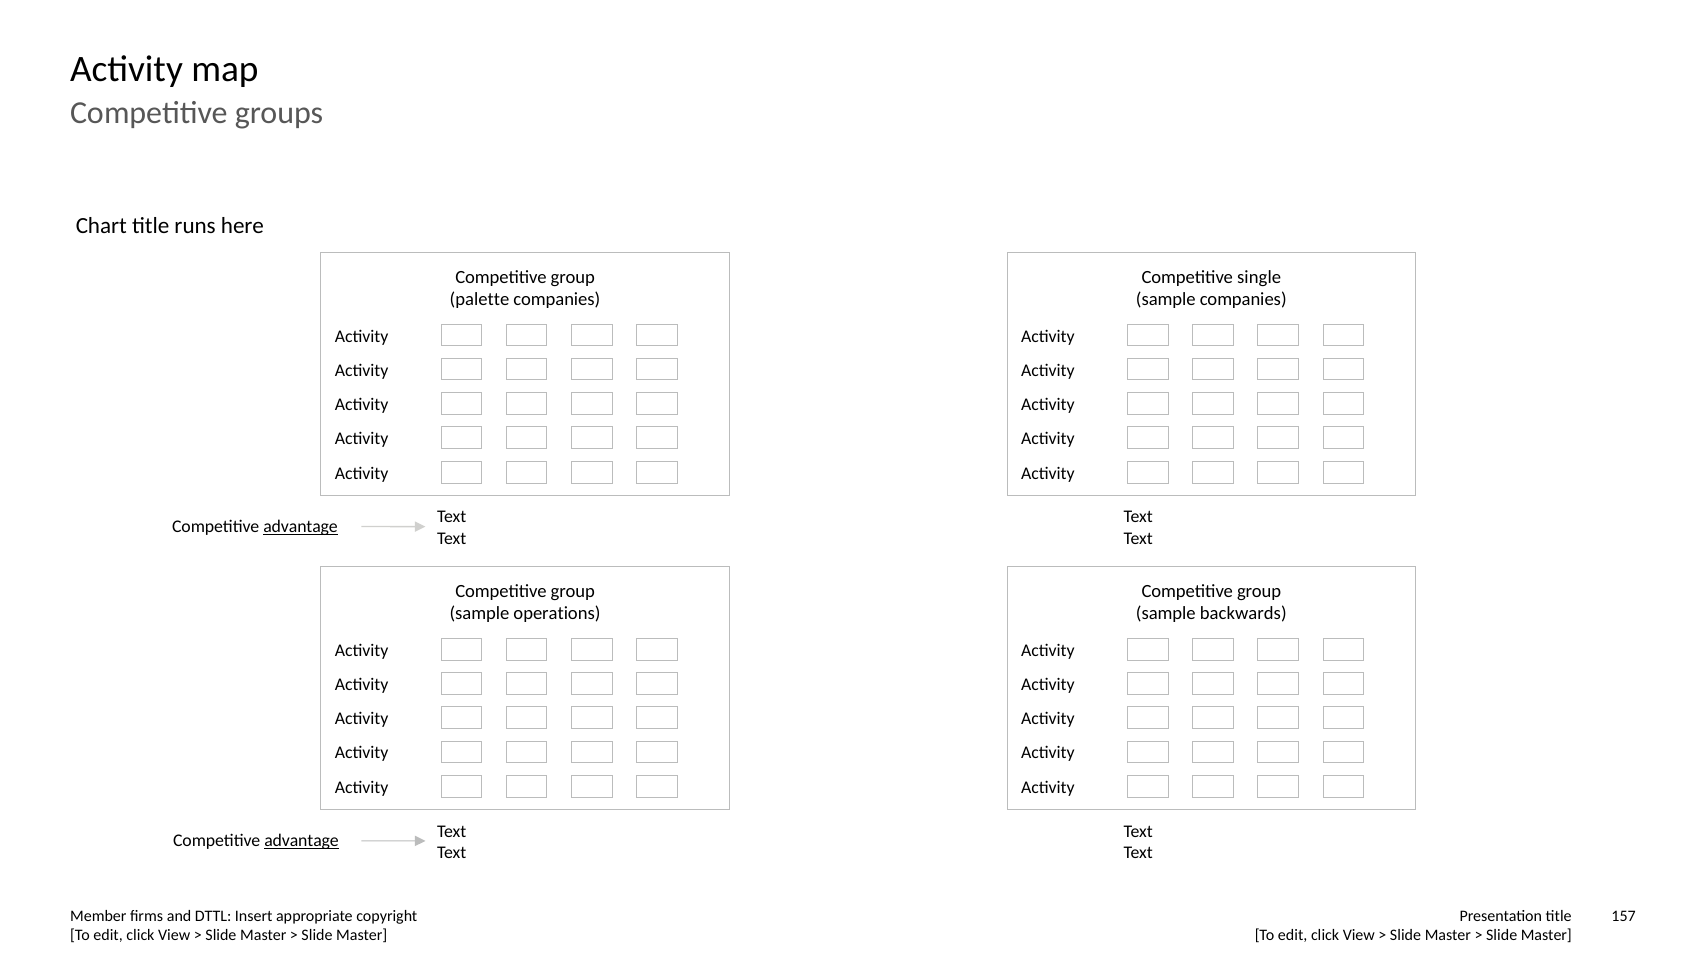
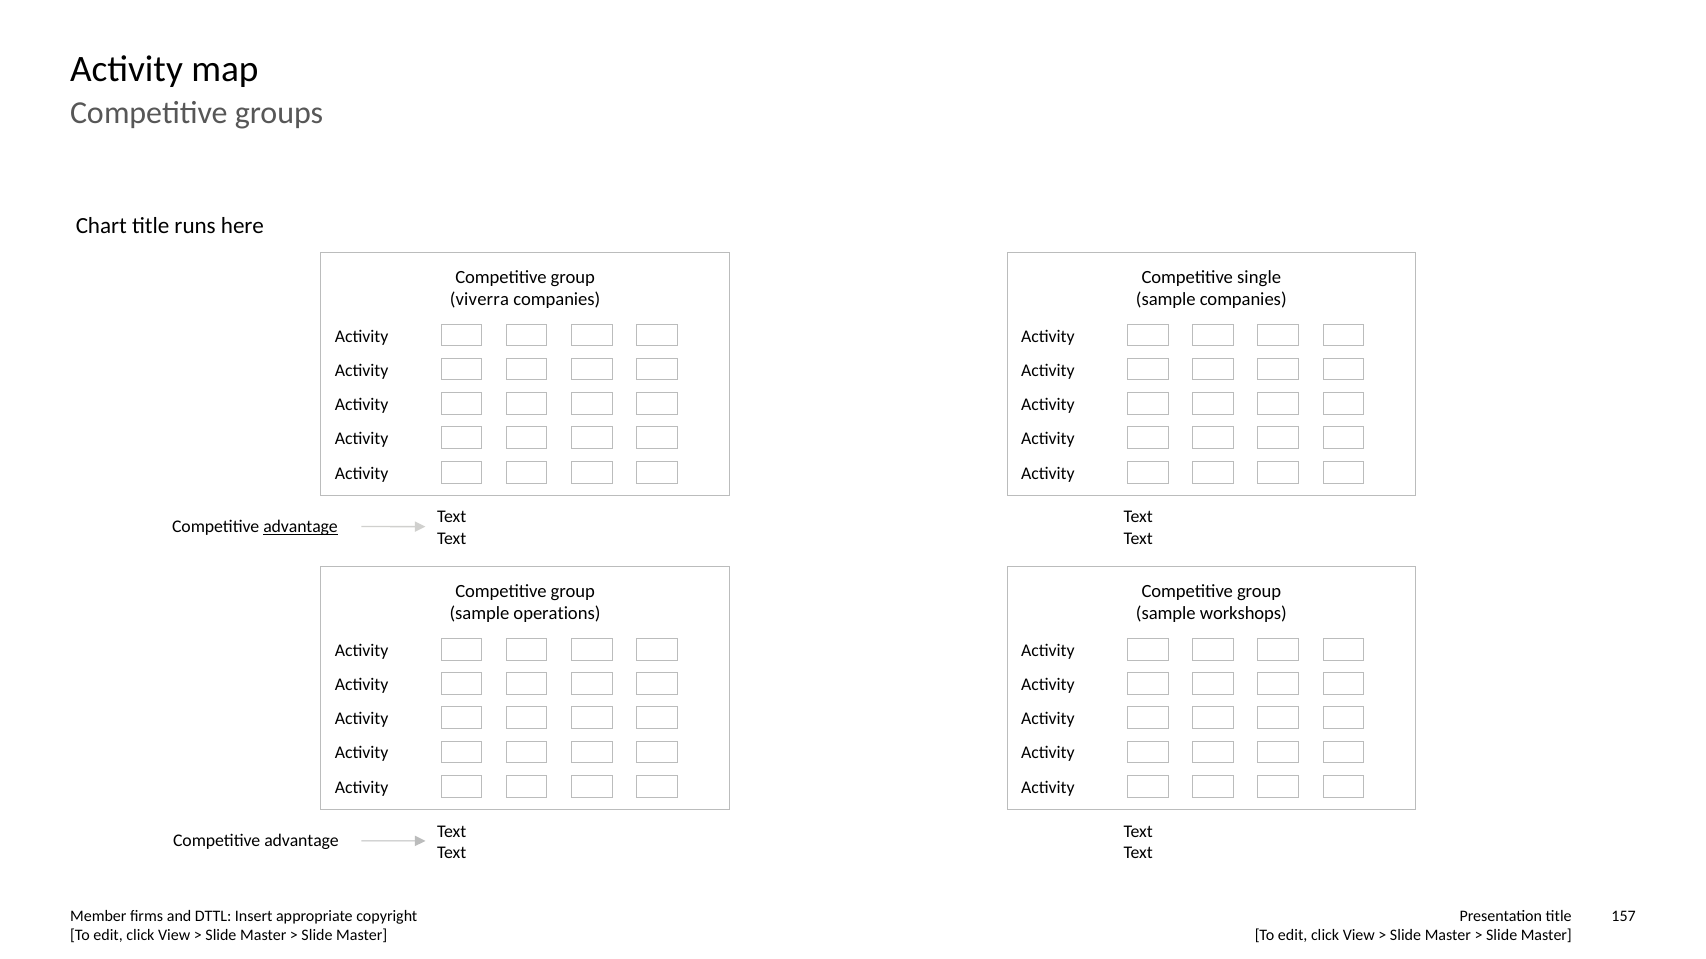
palette: palette -> viverra (479, 300)
backwards: backwards -> workshops (1243, 614)
advantage underline: present -> none (302, 841)
